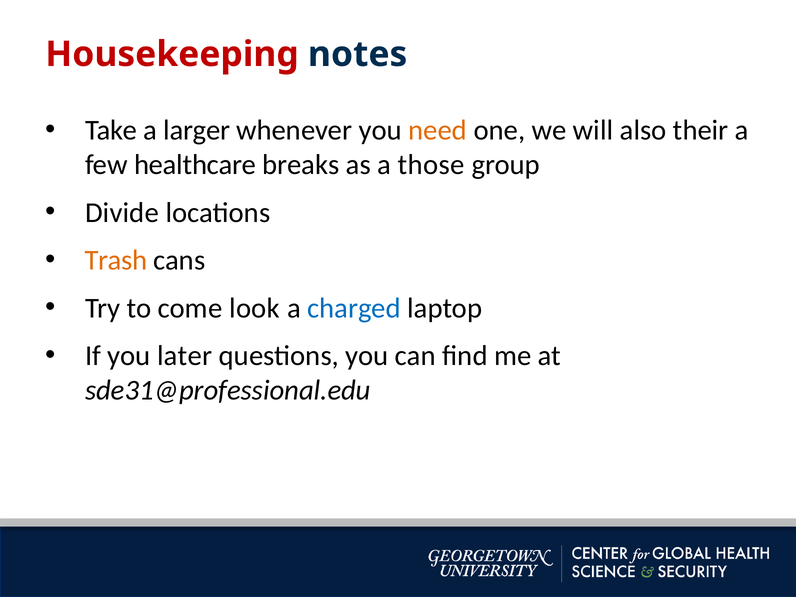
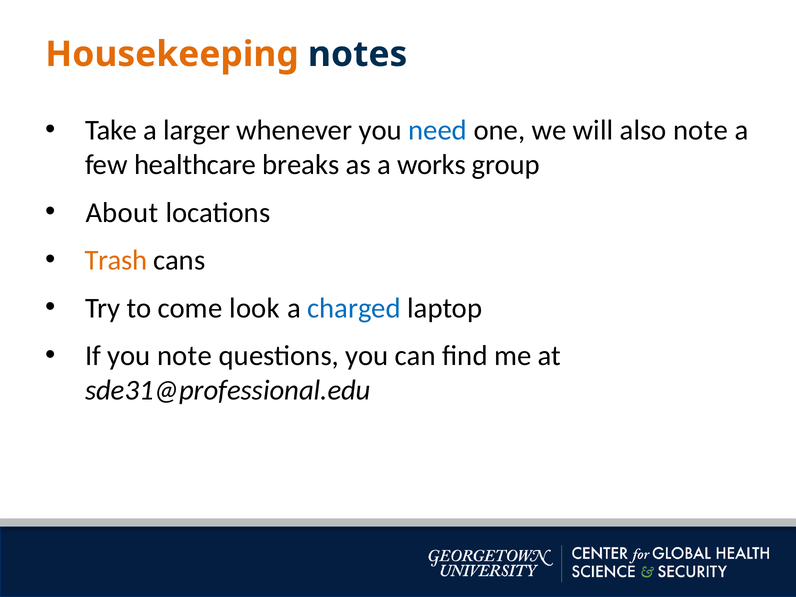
Housekeeping colour: red -> orange (172, 54)
need colour: orange -> blue (438, 130)
also their: their -> note (701, 130)
those: those -> works (431, 165)
Divide: Divide -> About (122, 213)
you later: later -> note (185, 356)
